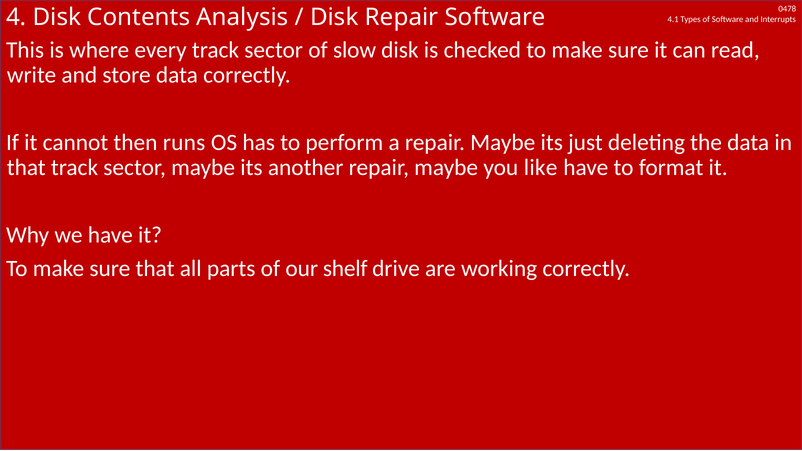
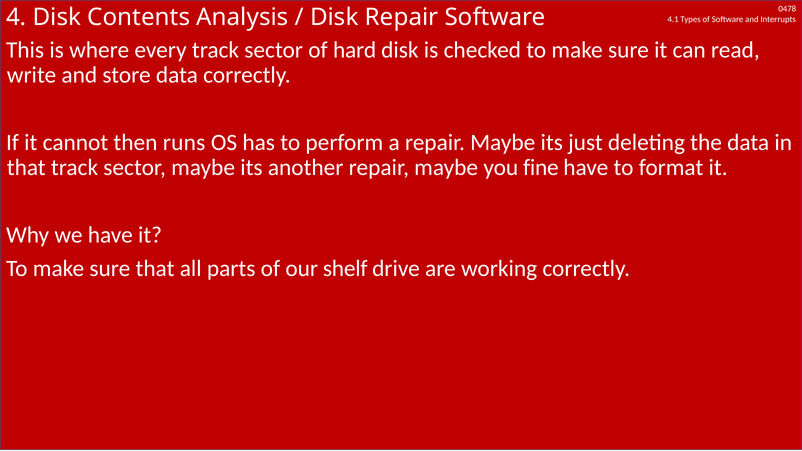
slow: slow -> hard (355, 50)
like: like -> fine (541, 168)
